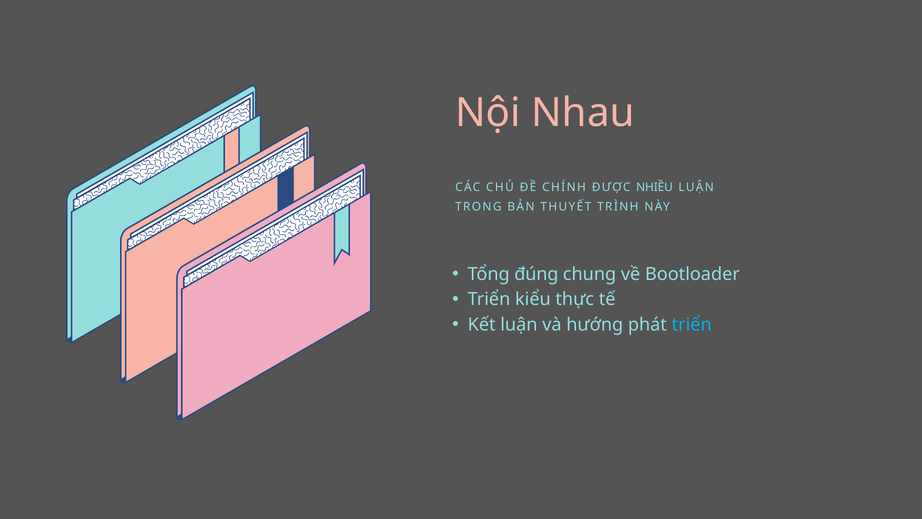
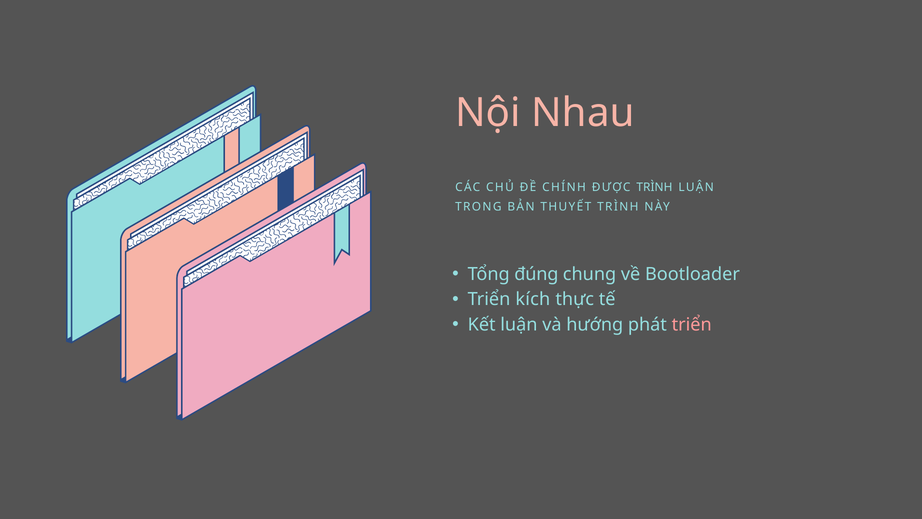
ĐƯỢC NHIỀU: NHIỀU -> TRÌNH (654, 187)
kiểu: kiểu -> kích (533, 299)
triển colour: light blue -> pink (692, 325)
